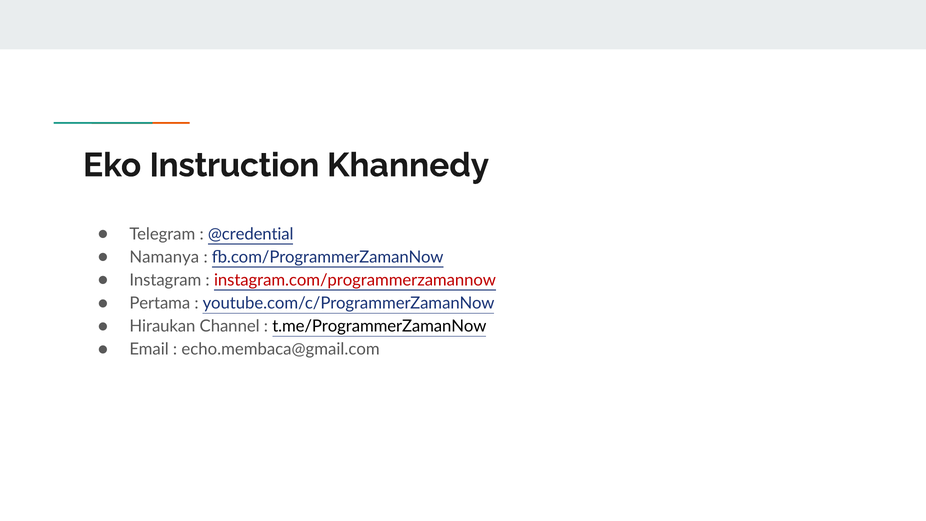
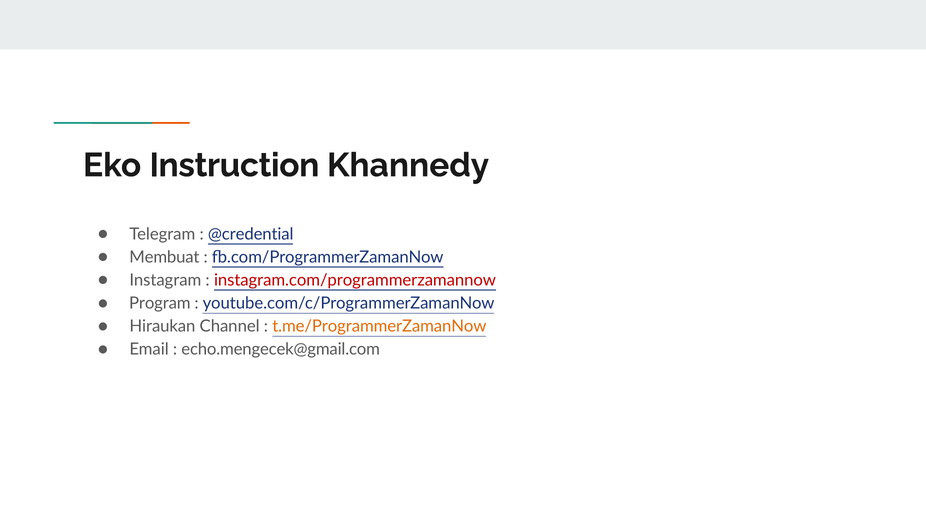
Namanya: Namanya -> Membuat (164, 257)
Pertama: Pertama -> Program (160, 303)
t.me/ProgrammerZamanNow colour: black -> orange (379, 326)
echo.membaca@gmail.com: echo.membaca@gmail.com -> echo.mengecek@gmail.com (281, 349)
